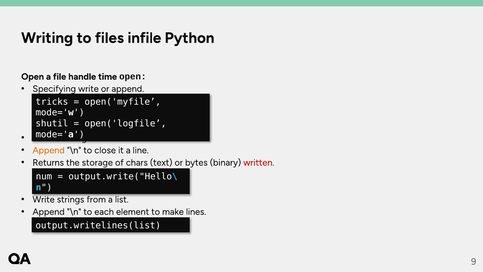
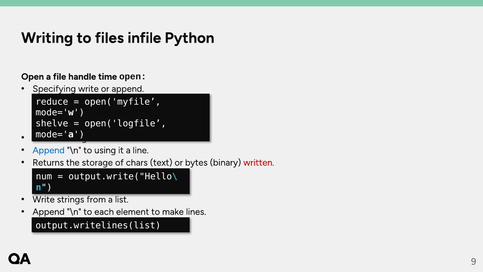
tricks: tricks -> reduce (52, 102)
shutil: shutil -> shelve (52, 123)
Append colour: orange -> blue (49, 150)
close: close -> using (105, 150)
